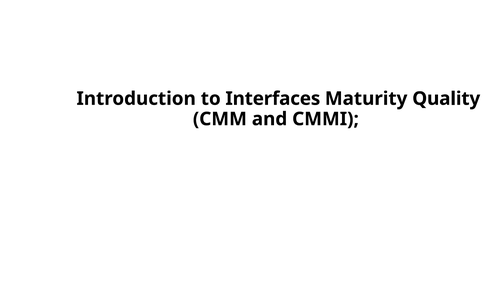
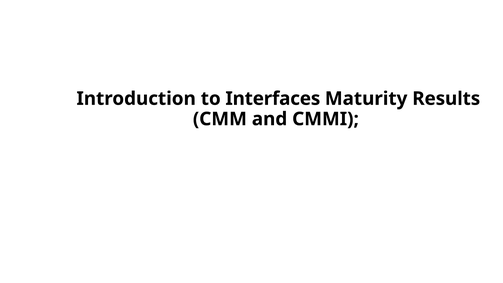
Quality: Quality -> Results (446, 99)
